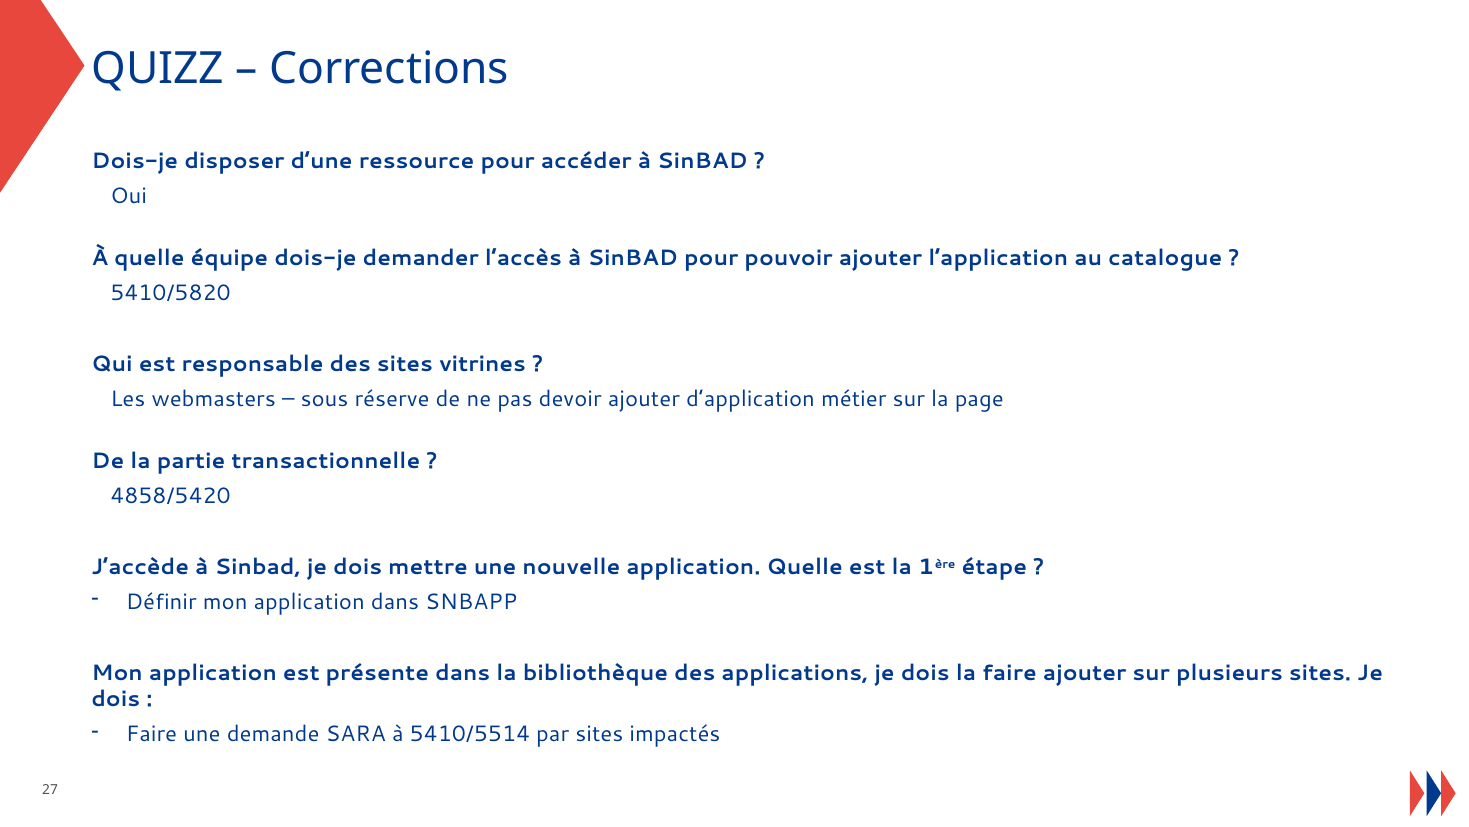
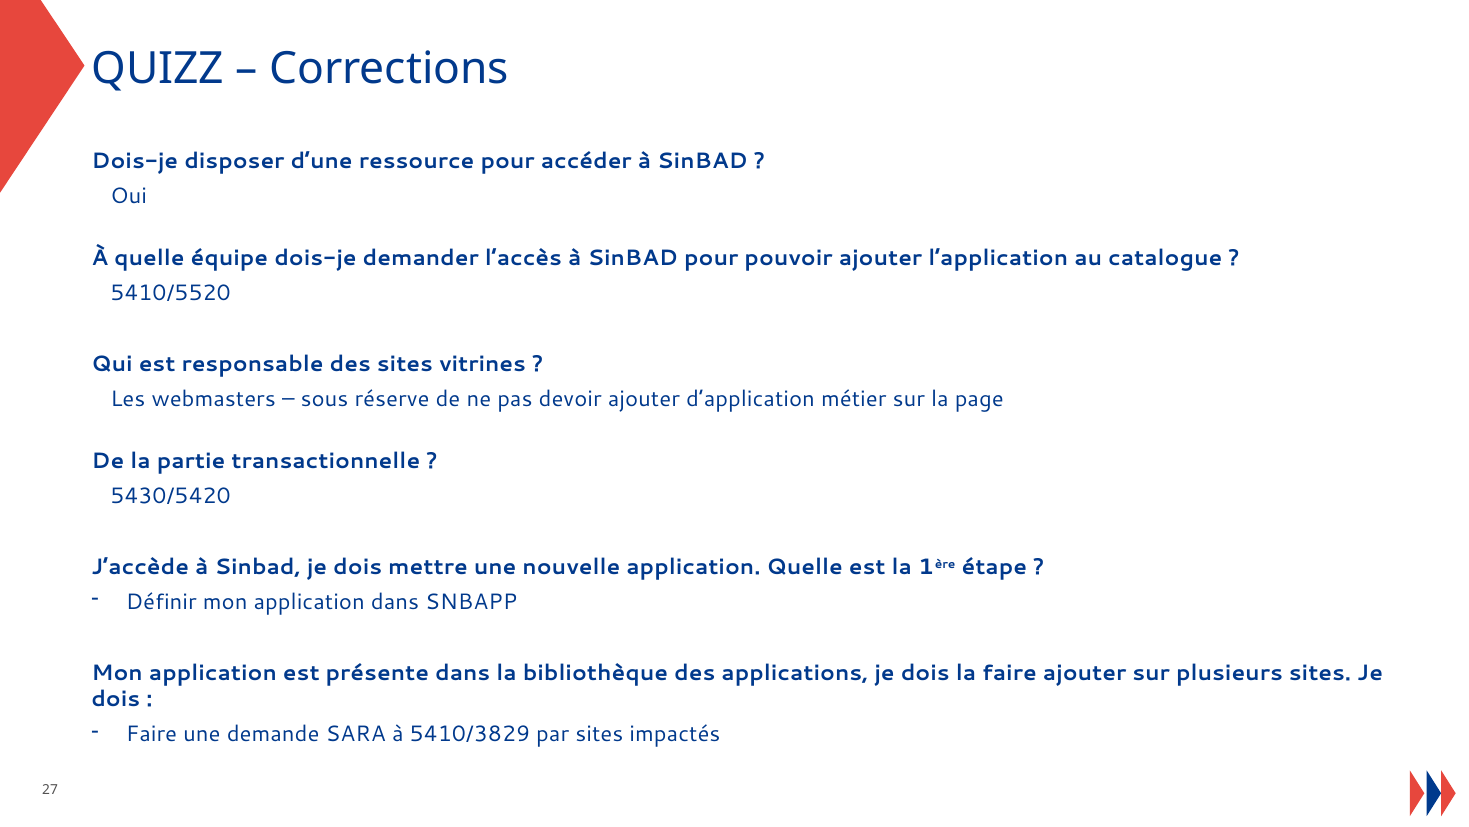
5410/5820: 5410/5820 -> 5410/5520 (171, 293)
4858/5420: 4858/5420 -> 5430/5420 (171, 496)
5410/5514: 5410/5514 -> 5410/3829 (470, 734)
